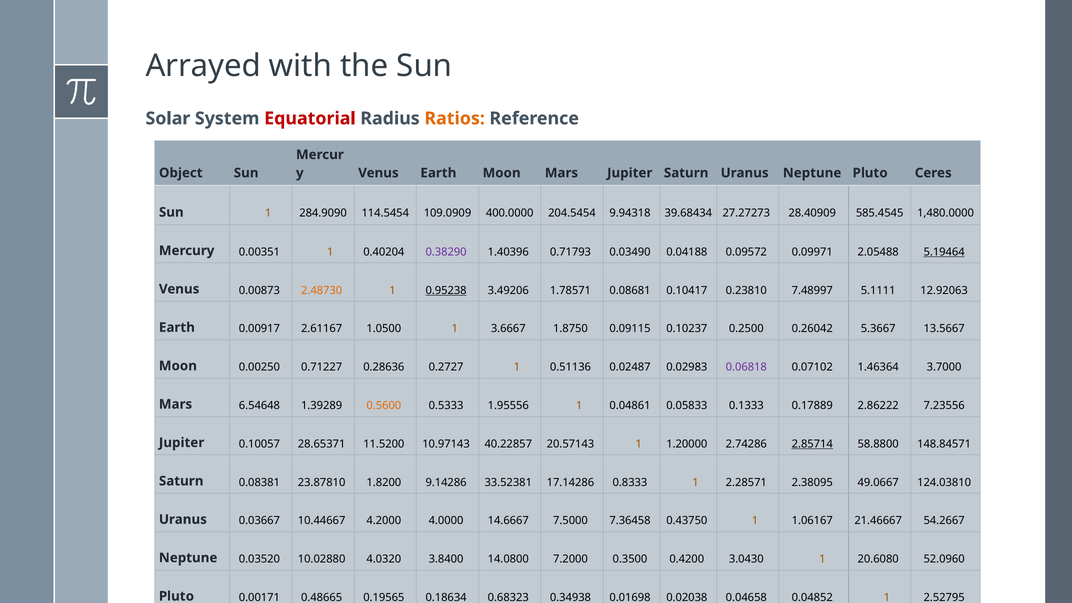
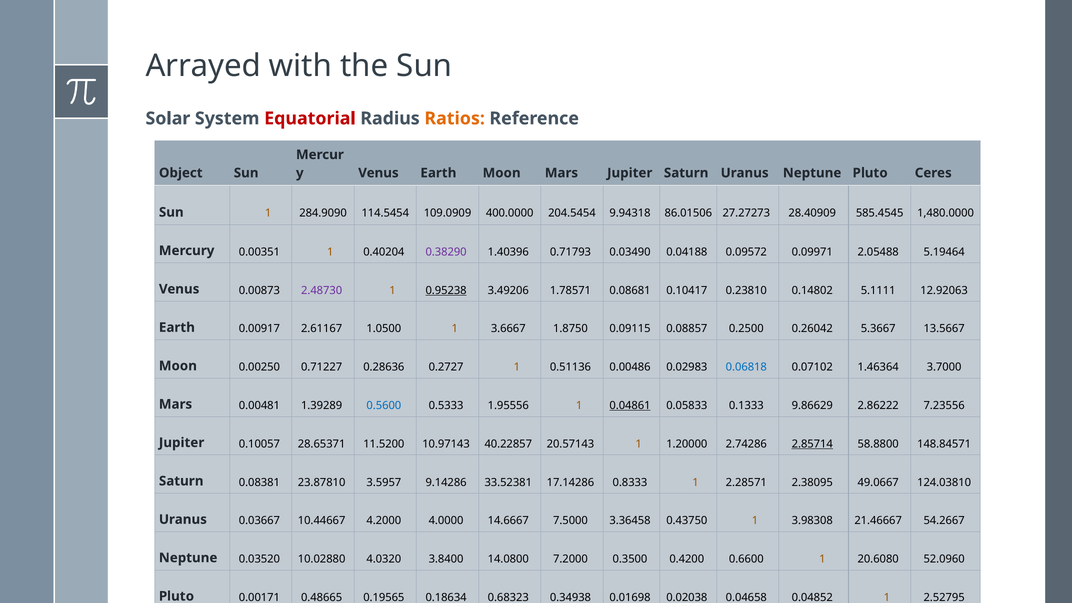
39.68434: 39.68434 -> 86.01506 (688, 213)
5.19464 underline: present -> none (944, 252)
2.48730 colour: orange -> purple (322, 290)
7.48997: 7.48997 -> 0.14802 (812, 290)
0.10237: 0.10237 -> 0.08857 (687, 329)
0.02487: 0.02487 -> 0.00486 (630, 367)
0.06818 colour: purple -> blue (746, 367)
6.54648: 6.54648 -> 0.00481 (259, 406)
0.5600 colour: orange -> blue (384, 406)
0.04861 underline: none -> present (630, 406)
0.17889: 0.17889 -> 9.86629 (812, 406)
1.8200: 1.8200 -> 3.5957 (384, 483)
7.36458: 7.36458 -> 3.36458 (630, 521)
1.06167: 1.06167 -> 3.98308 (812, 521)
3.0430: 3.0430 -> 0.6600 (746, 559)
